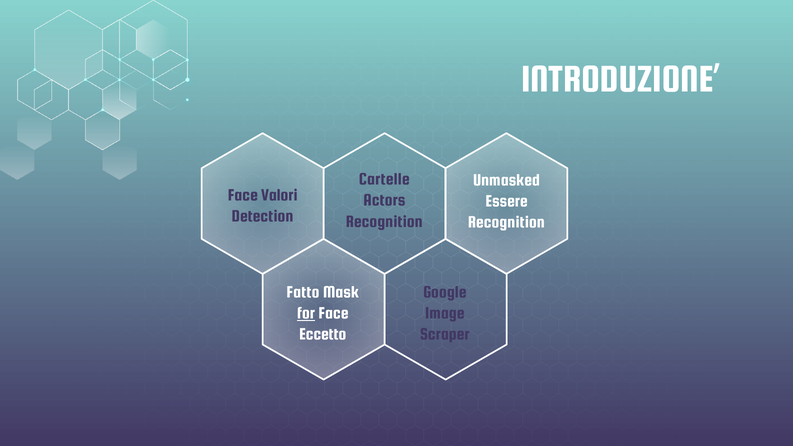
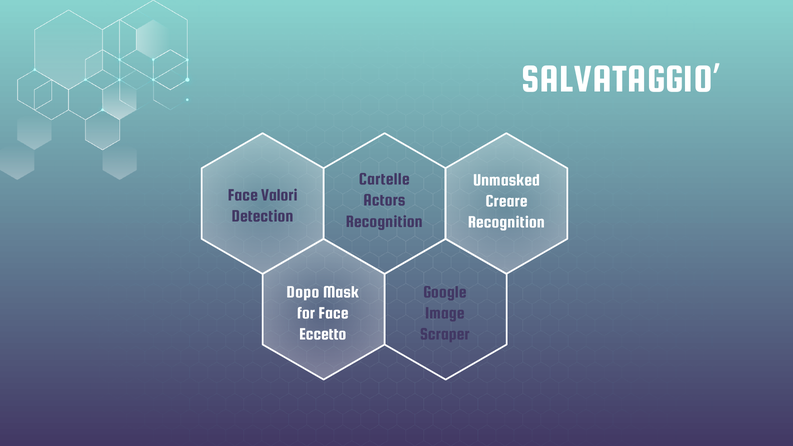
INTRODUZIONE: INTRODUZIONE -> SALVATAGGIO (617, 78)
Essere: Essere -> Creare (506, 201)
Fatto: Fatto -> Dopo (303, 292)
for underline: present -> none (306, 313)
